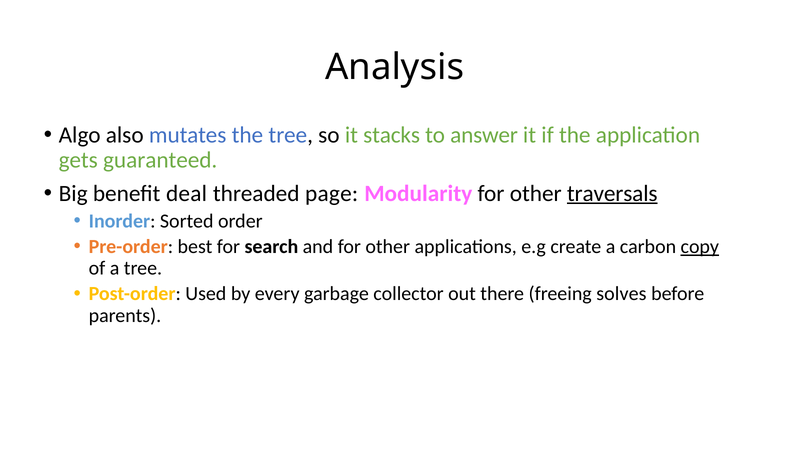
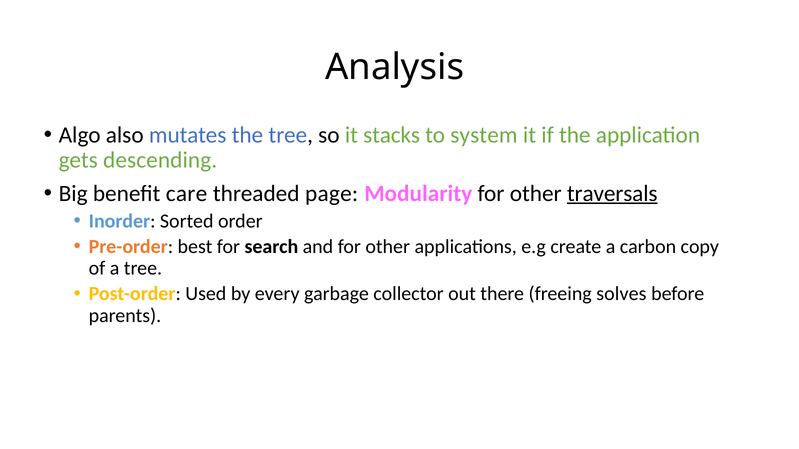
answer: answer -> system (484, 135)
guaranteed: guaranteed -> descending (160, 160)
deal: deal -> care (187, 194)
copy underline: present -> none (700, 247)
